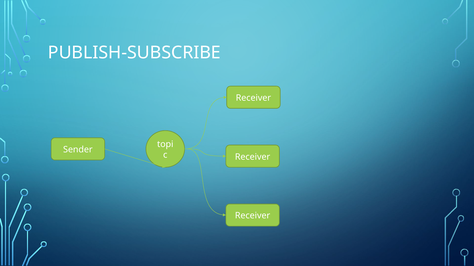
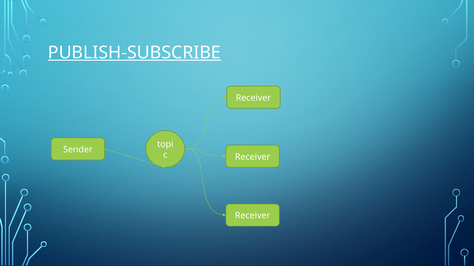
PUBLISH-SUBSCRIBE underline: none -> present (134, 53)
